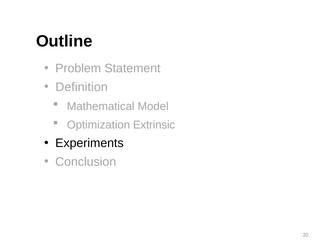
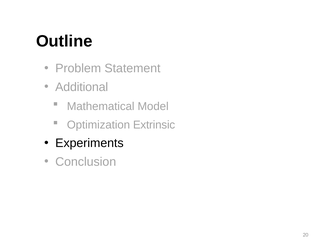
Definition: Definition -> Additional (82, 87)
